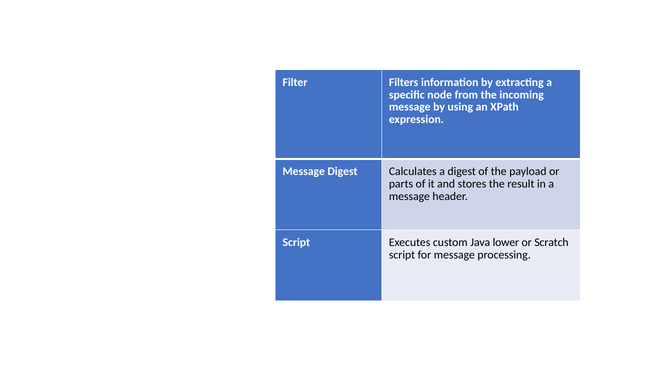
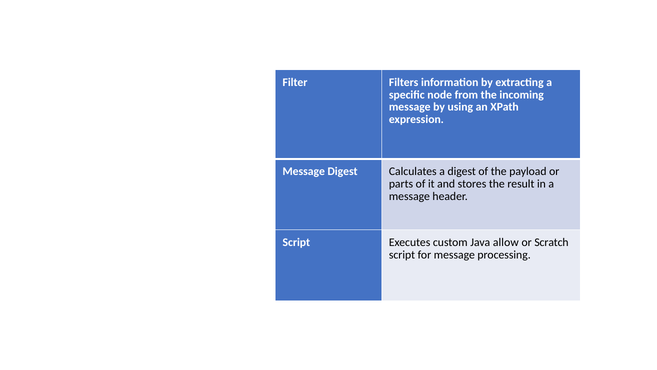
lower: lower -> allow (506, 242)
